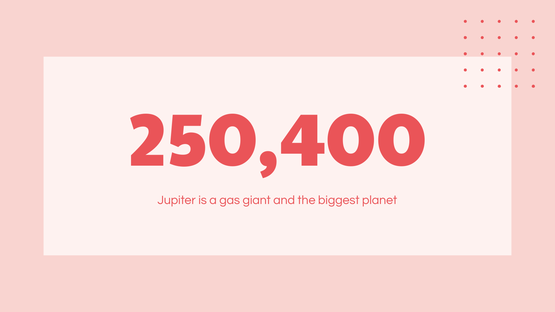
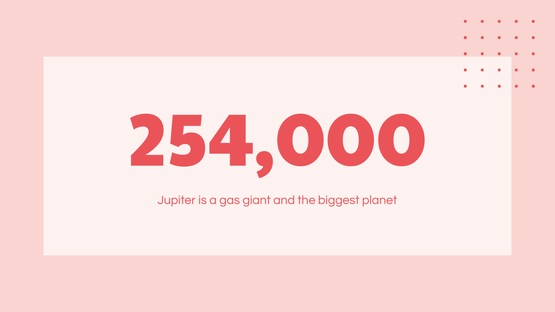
250,400: 250,400 -> 254,000 (277, 142)
